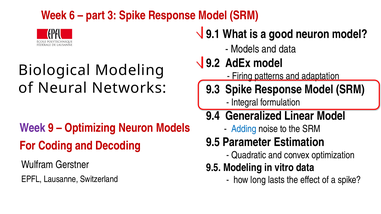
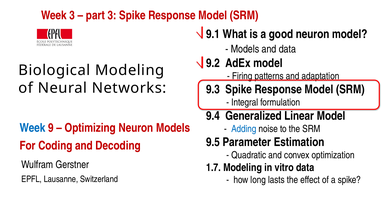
Week 6: 6 -> 3 (72, 15)
Week colour: purple -> blue (33, 128)
9.5: 9.5 -> 1.7 (213, 168)
